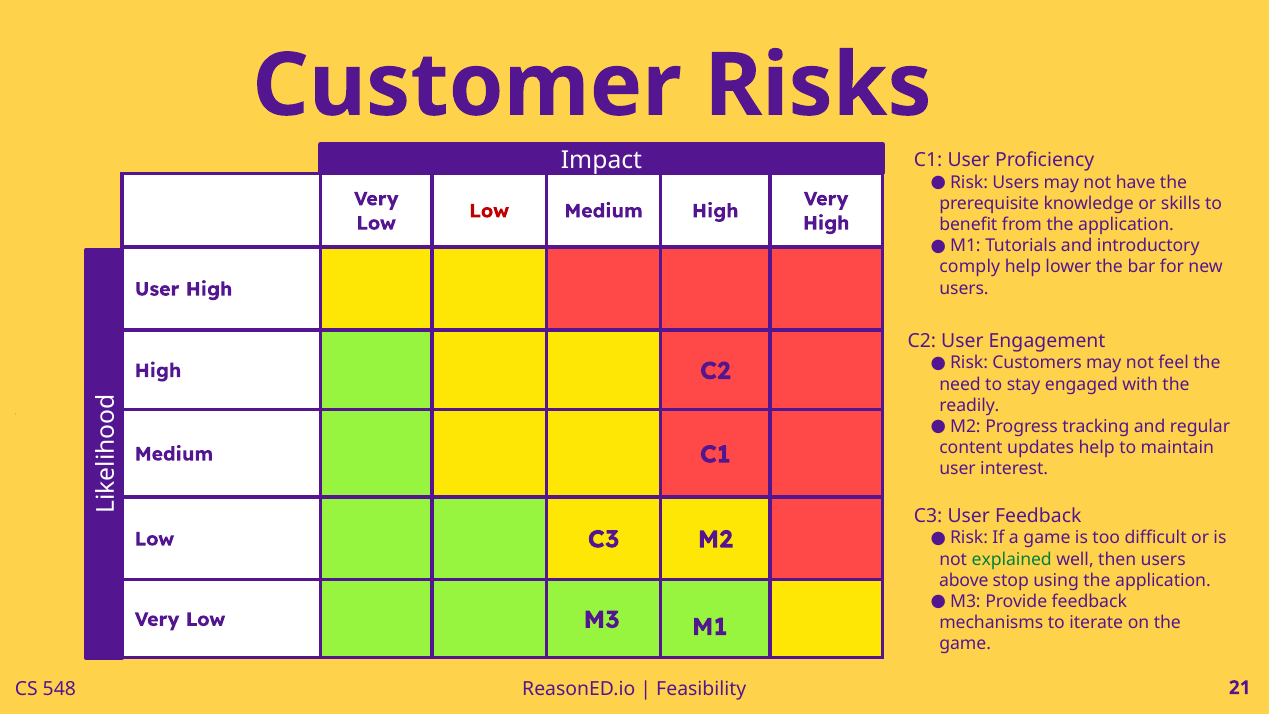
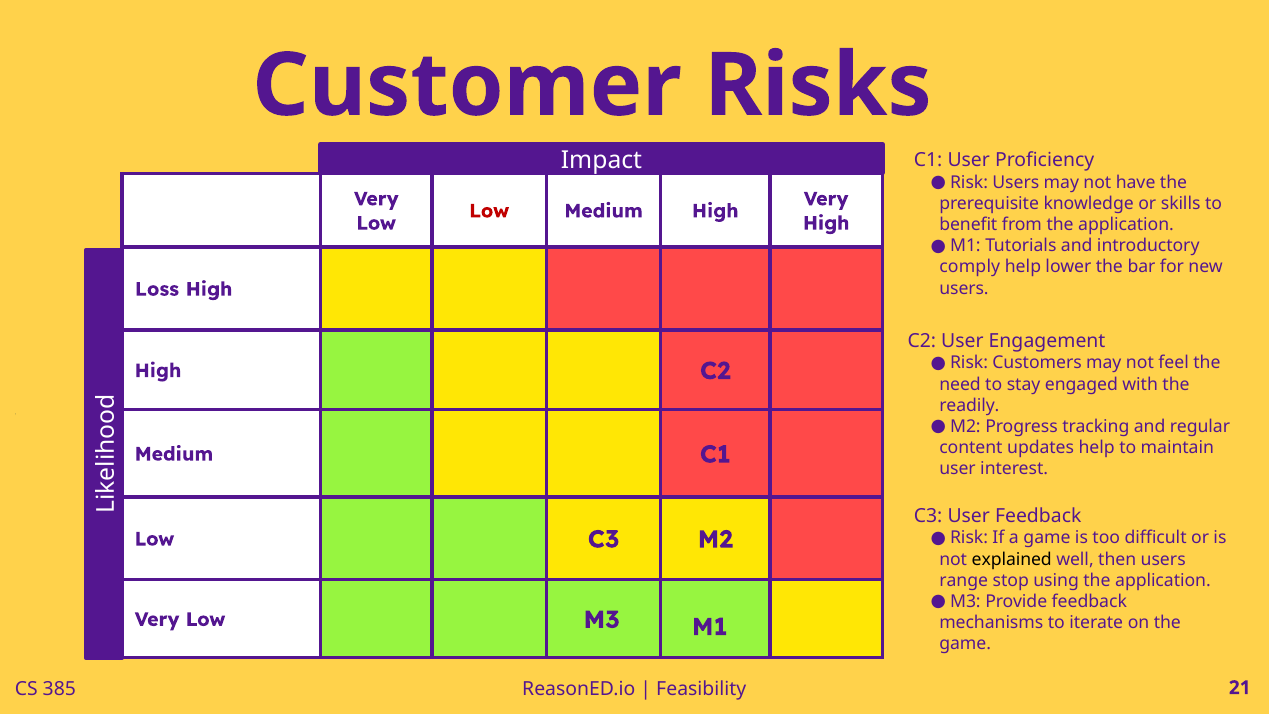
User: User -> Loss (157, 289)
explained colour: green -> black (1012, 559)
above: above -> range (964, 580)
548: 548 -> 385 (59, 689)
